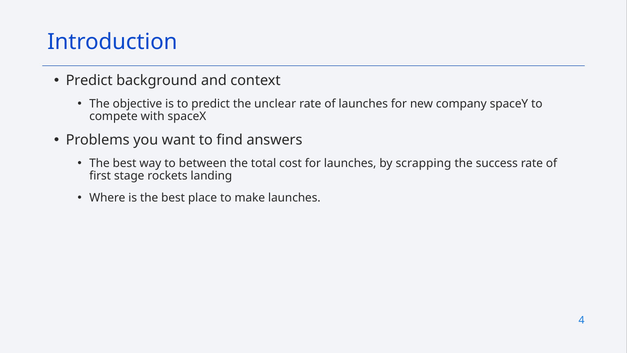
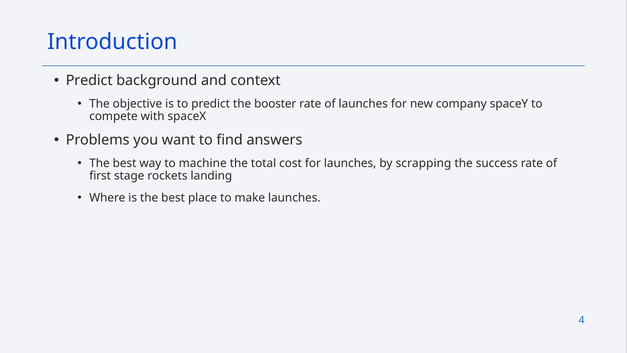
unclear: unclear -> booster (275, 104)
between: between -> machine (203, 163)
